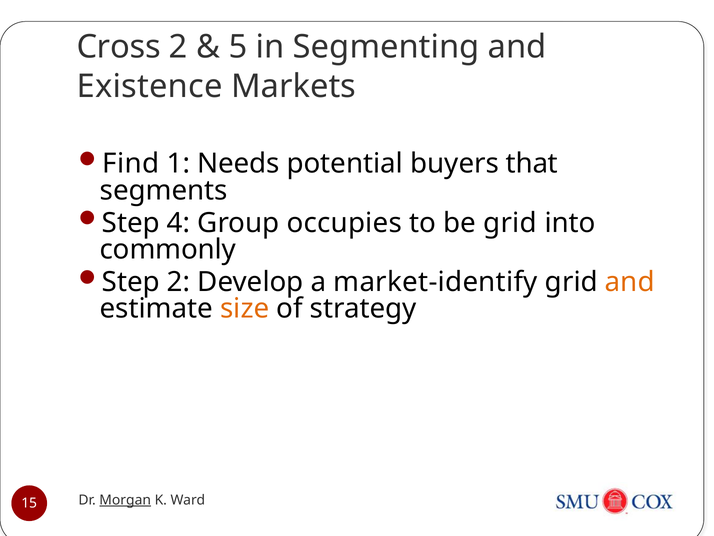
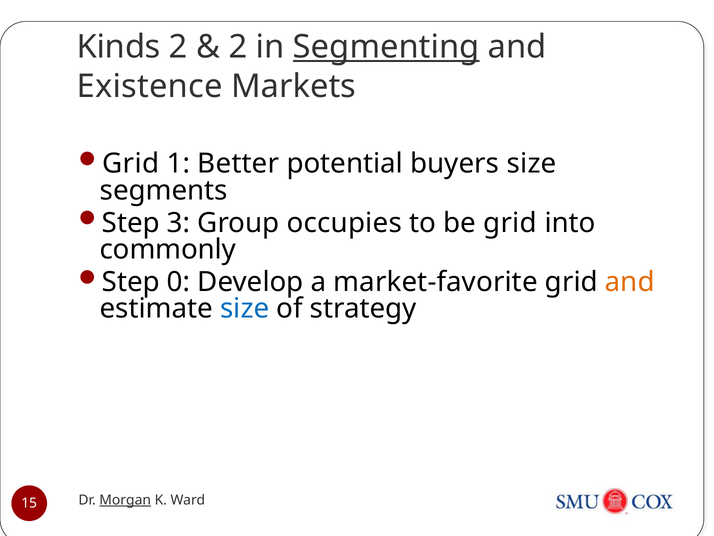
Cross: Cross -> Kinds (119, 47)
5: 5 -> 2 (238, 47)
Segmenting underline: none -> present (386, 47)
Find: Find -> Grid (131, 164)
Needs: Needs -> Better (238, 164)
buyers that: that -> size (532, 164)
4: 4 -> 3 (179, 223)
Step 2: 2 -> 0 (179, 282)
market-identify: market-identify -> market-favorite (436, 282)
size colour: orange -> blue (245, 308)
